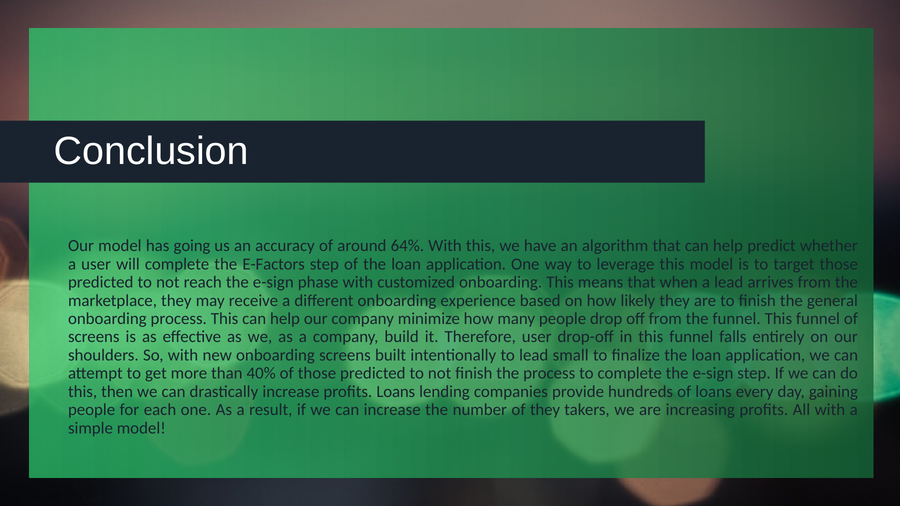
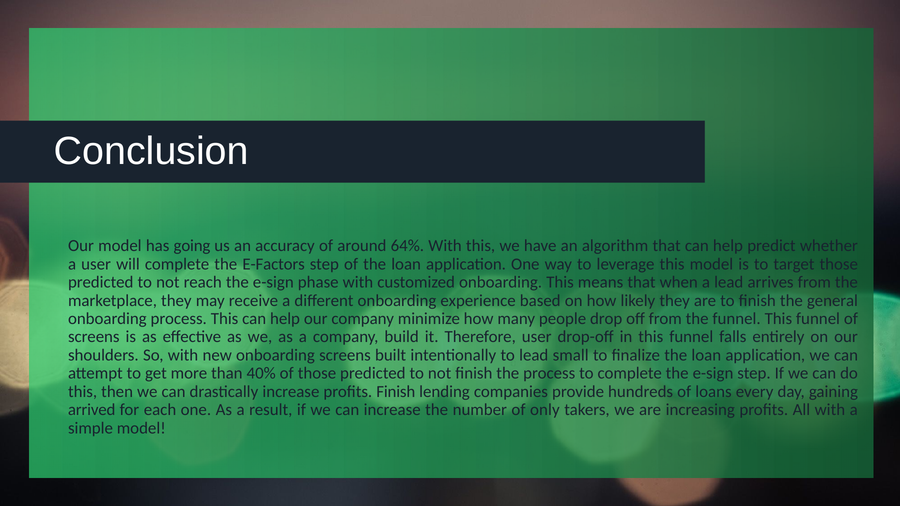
profits Loans: Loans -> Finish (396, 392)
people: people -> arrived (92, 410)
of they: they -> only (545, 410)
